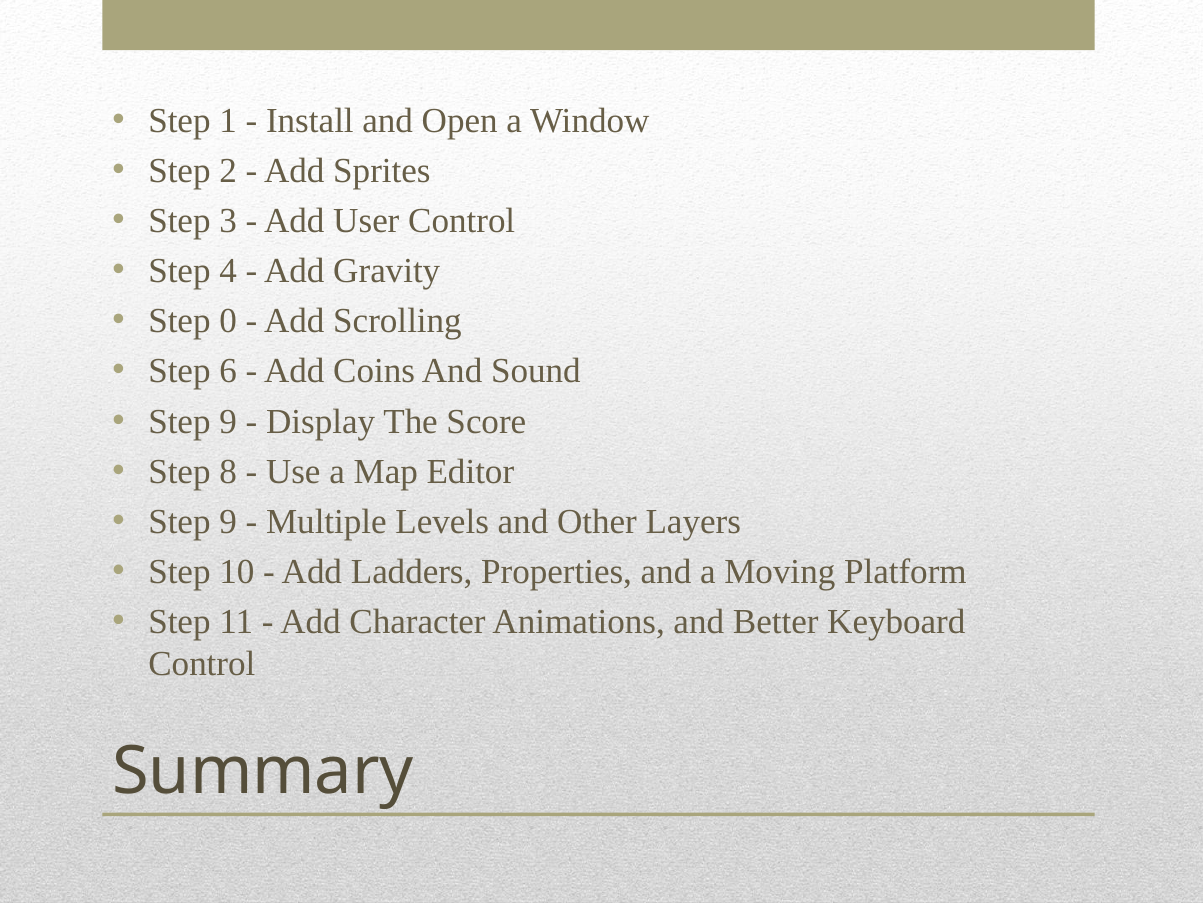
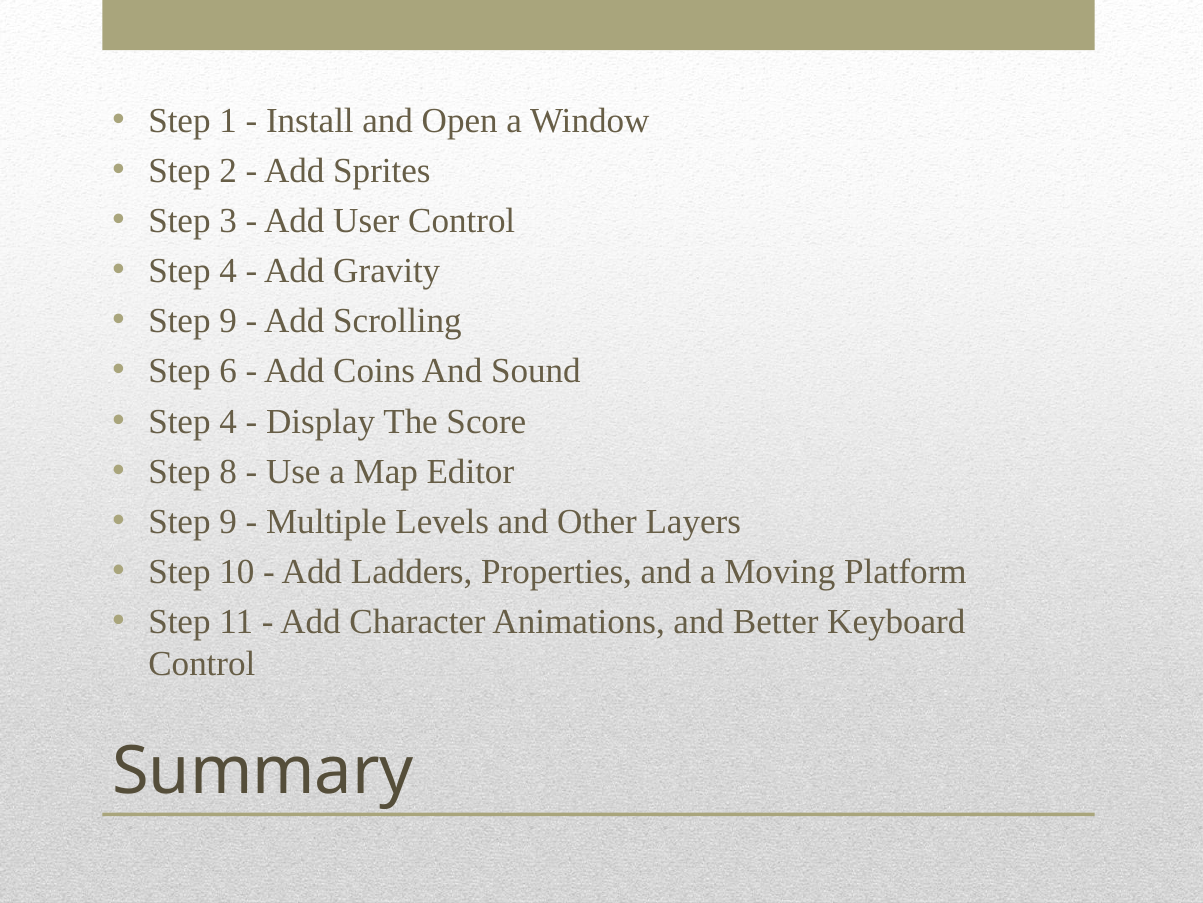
0: 0 -> 9 (228, 321)
9: 9 -> 4 (228, 421)
